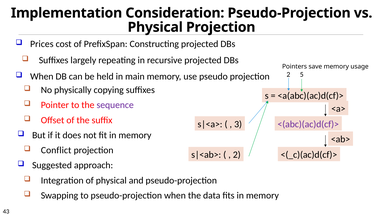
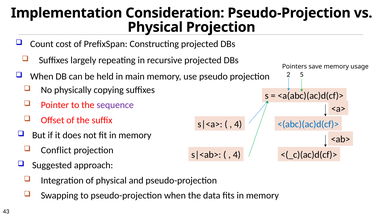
Prices: Prices -> Count (42, 44)
3: 3 -> 4 (238, 124)
<(abc)(ac)d(cf)> colour: purple -> blue (308, 124)
2: 2 -> 4 (237, 155)
